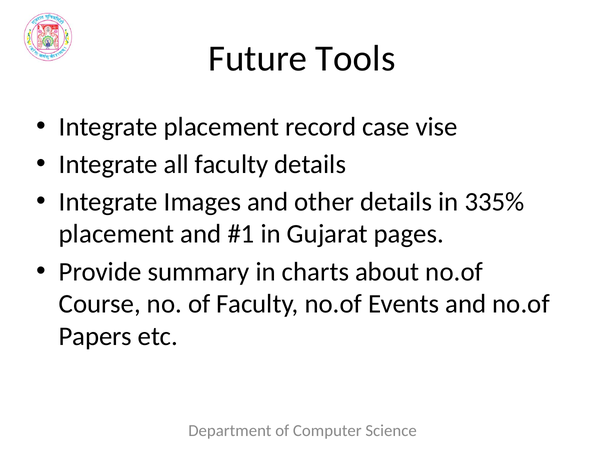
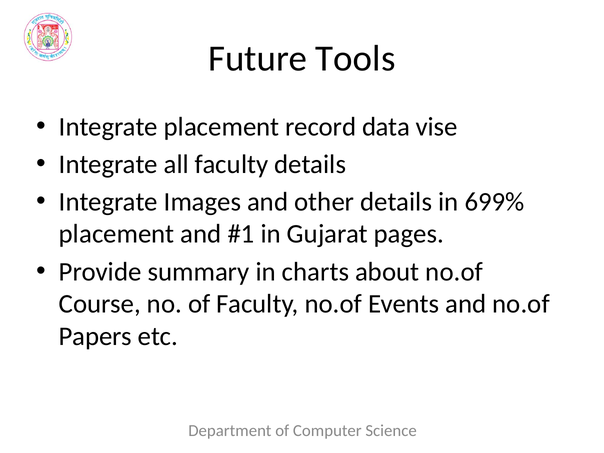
case: case -> data (386, 127)
335%: 335% -> 699% (494, 202)
